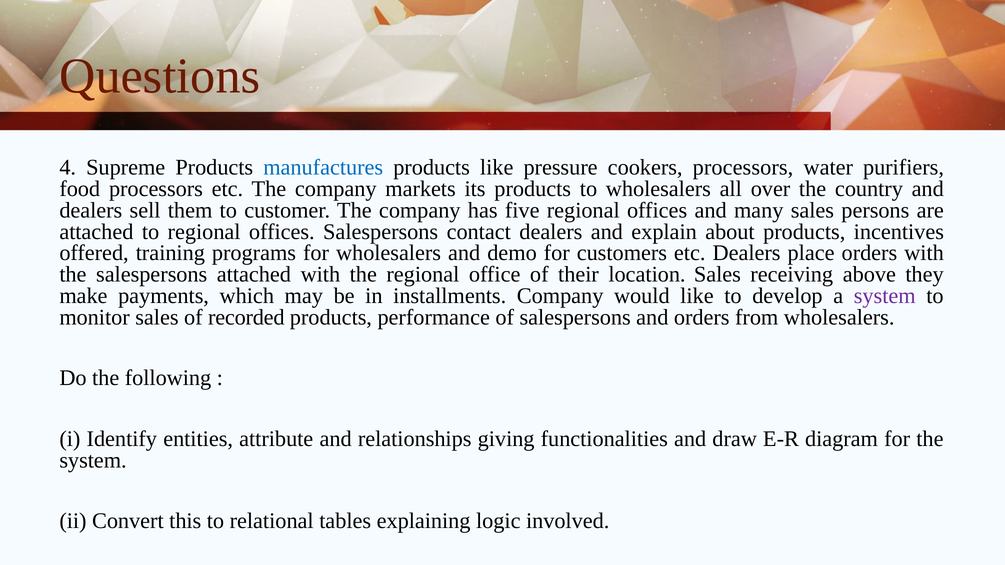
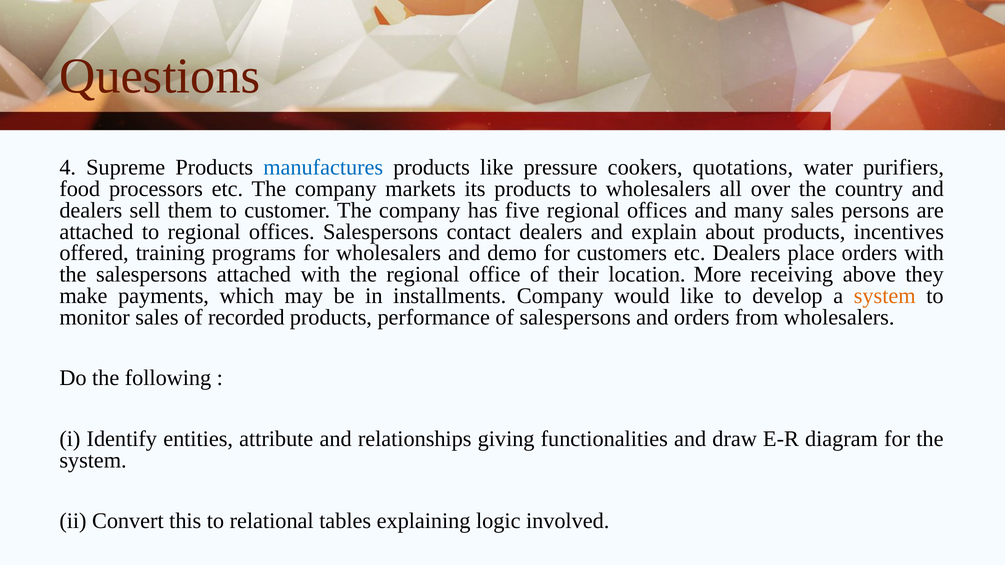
cookers processors: processors -> quotations (743, 167)
location Sales: Sales -> More (718, 275)
system colour: purple -> orange (885, 296)
